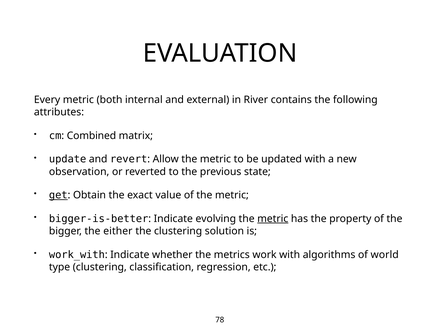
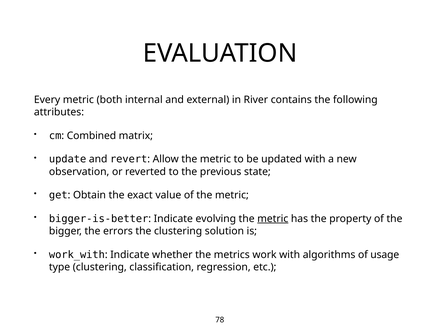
get underline: present -> none (58, 195)
either: either -> errors (118, 231)
world: world -> usage (385, 255)
